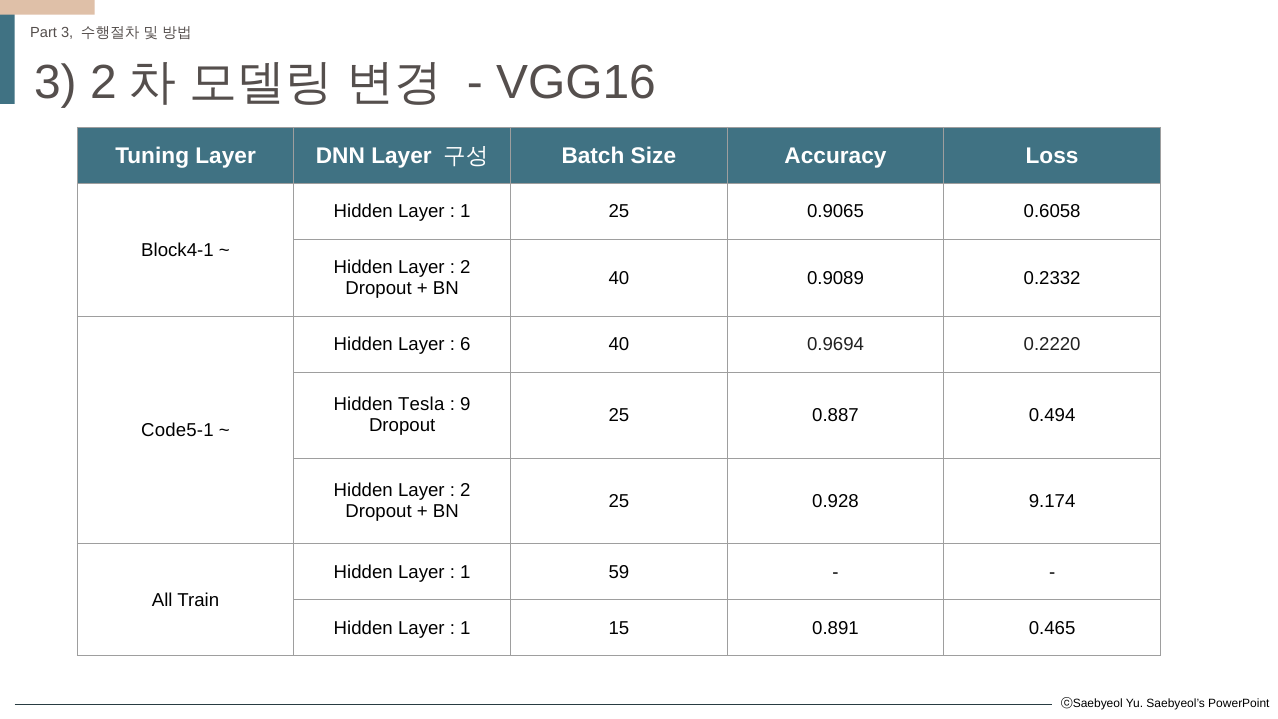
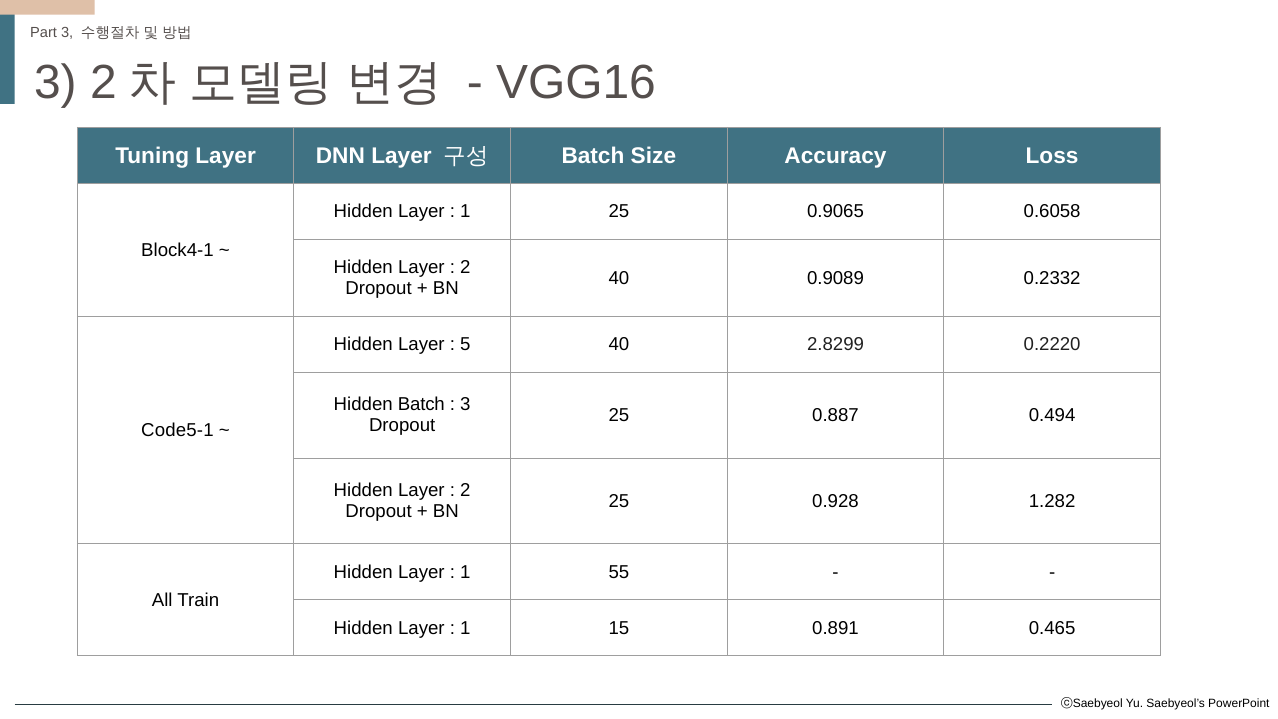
6: 6 -> 5 (465, 344)
0.9694: 0.9694 -> 2.8299 (835, 344)
Hidden Tesla: Tesla -> Batch (421, 405)
9: 9 -> 3 (465, 405)
9.174: 9.174 -> 1.282 (1052, 501)
59: 59 -> 55 (619, 572)
